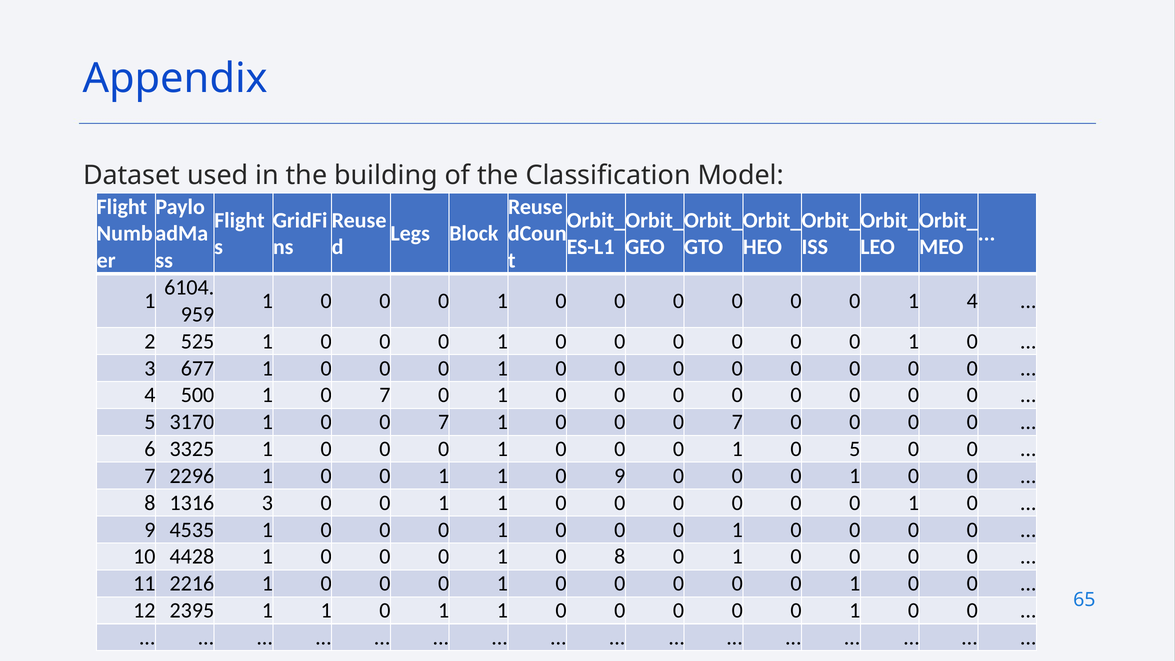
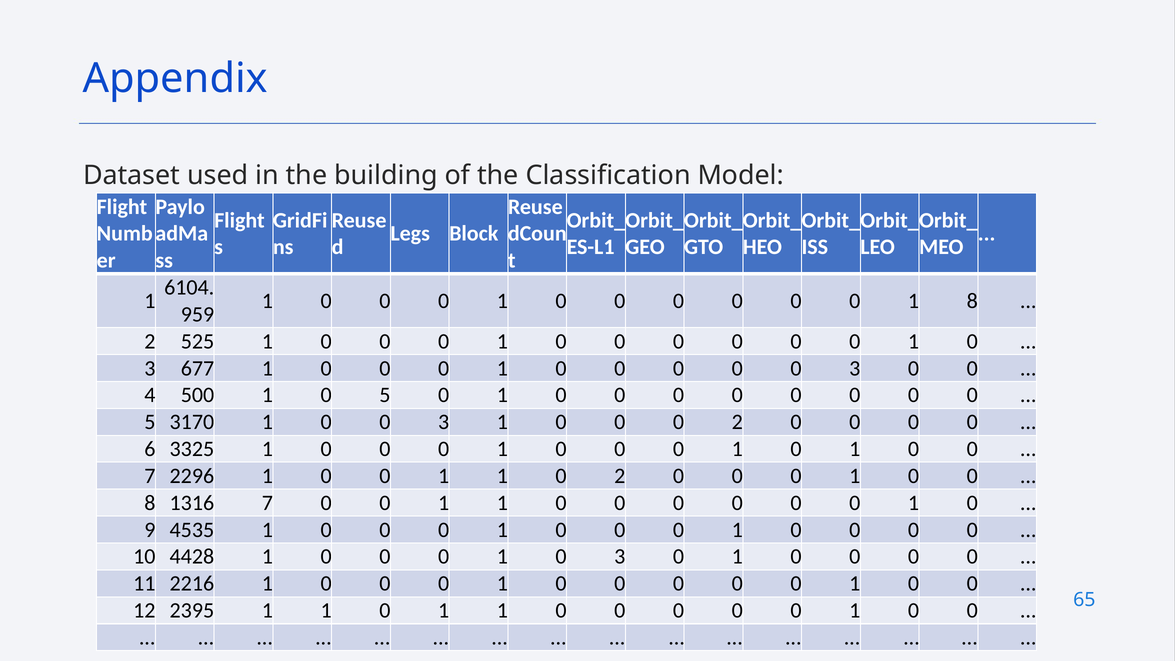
1 4: 4 -> 8 (972, 301)
0: 0 -> 3 (855, 368)
1 0 7: 7 -> 5 (385, 395)
1 0 0 7: 7 -> 3 (444, 422)
0 0 0 7: 7 -> 2 (737, 422)
0 1 0 5: 5 -> 1 (855, 449)
1 0 9: 9 -> 2 (620, 476)
1316 3: 3 -> 7 (267, 503)
1 0 8: 8 -> 3 (620, 557)
